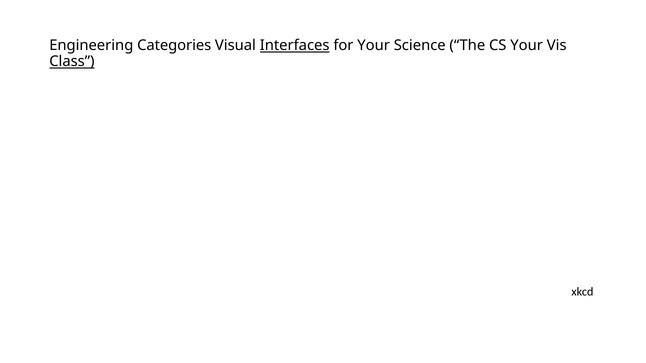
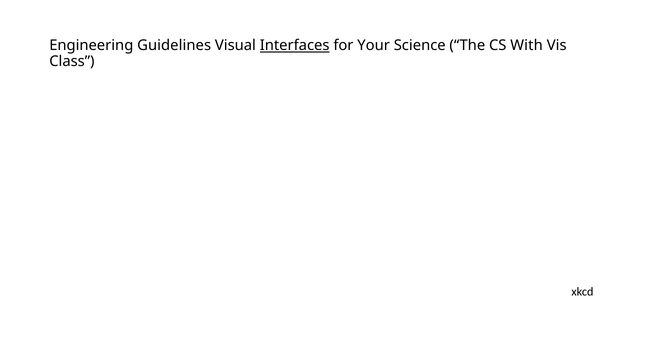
Categories: Categories -> Guidelines (174, 46)
CS Your: Your -> With (527, 46)
Class underline: present -> none (72, 62)
